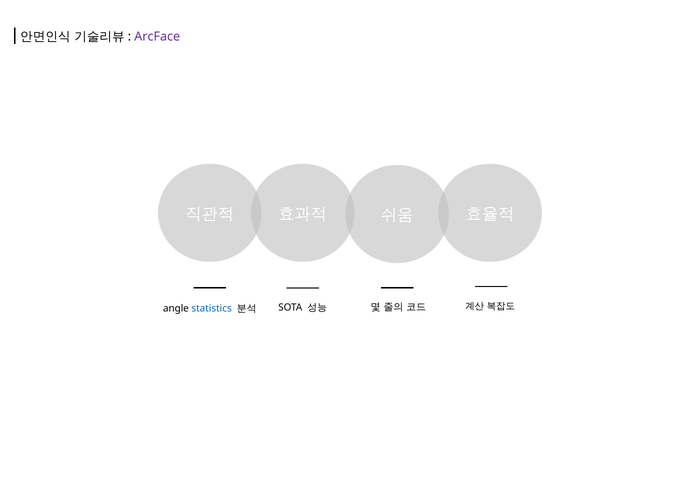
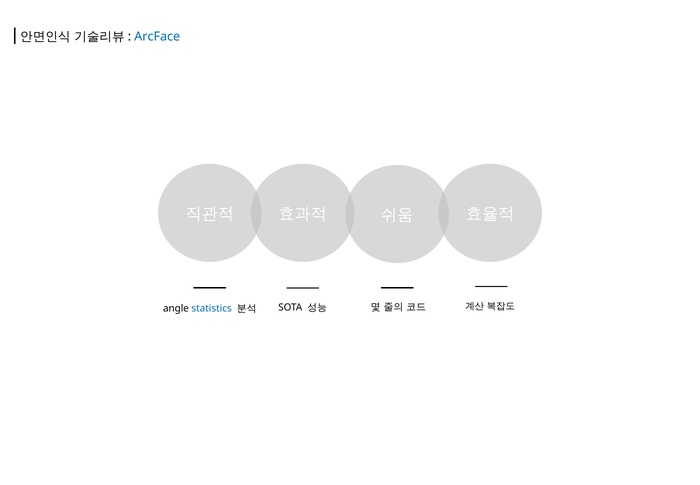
ArcFace colour: purple -> blue (157, 37)
